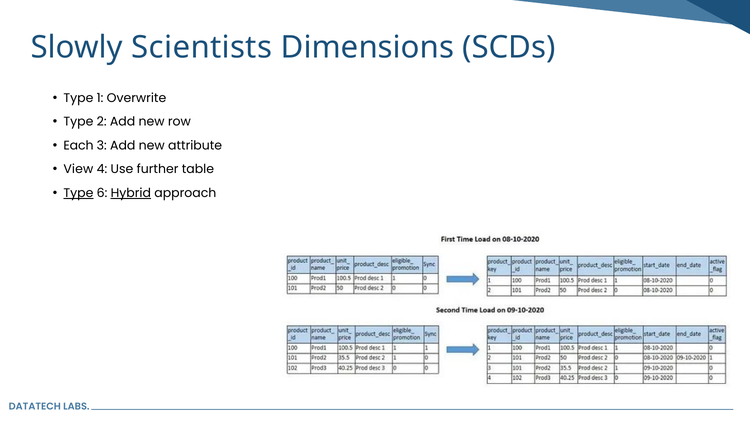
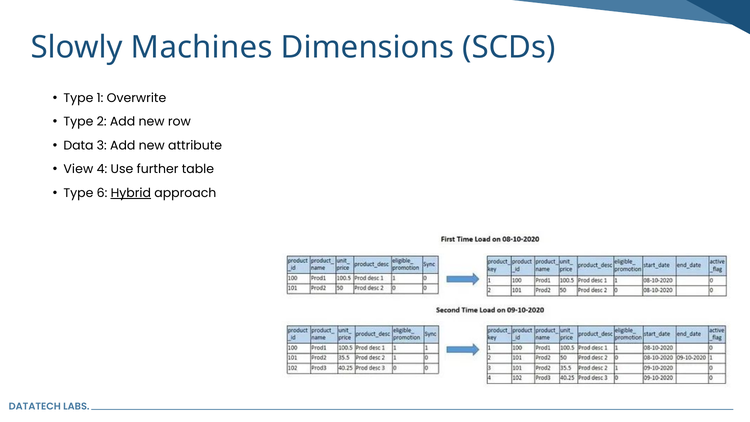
Scientists: Scientists -> Machines (202, 47)
Each: Each -> Data (78, 146)
Type underline: present -> none (78, 193)
